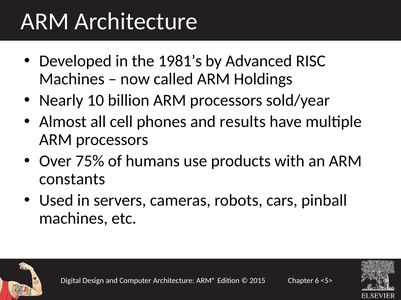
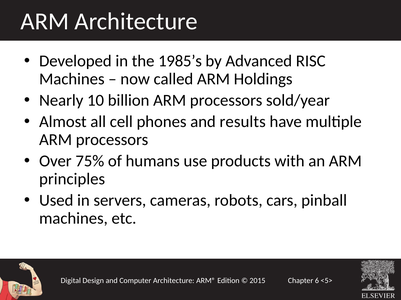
1981’s: 1981’s -> 1985’s (180, 61)
constants: constants -> principles (72, 179)
